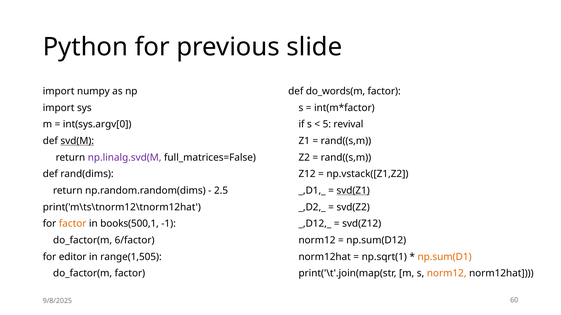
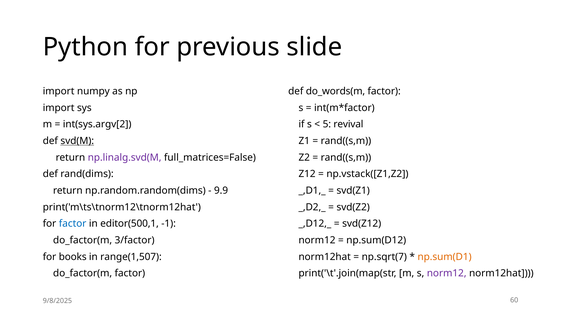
int(sys.argv[0: int(sys.argv[0 -> int(sys.argv[2 (97, 125)
2.5: 2.5 -> 9.9 (221, 191)
svd(Z1 underline: present -> none (353, 191)
factor colour: orange -> blue (73, 224)
books(500,1: books(500,1 -> editor(500,1 (130, 224)
6/factor: 6/factor -> 3/factor (135, 241)
editor: editor -> books (73, 257)
range(1,505: range(1,505 -> range(1,507 (131, 257)
np.sqrt(1: np.sqrt(1 -> np.sqrt(7 (384, 257)
norm12 colour: orange -> purple (447, 274)
